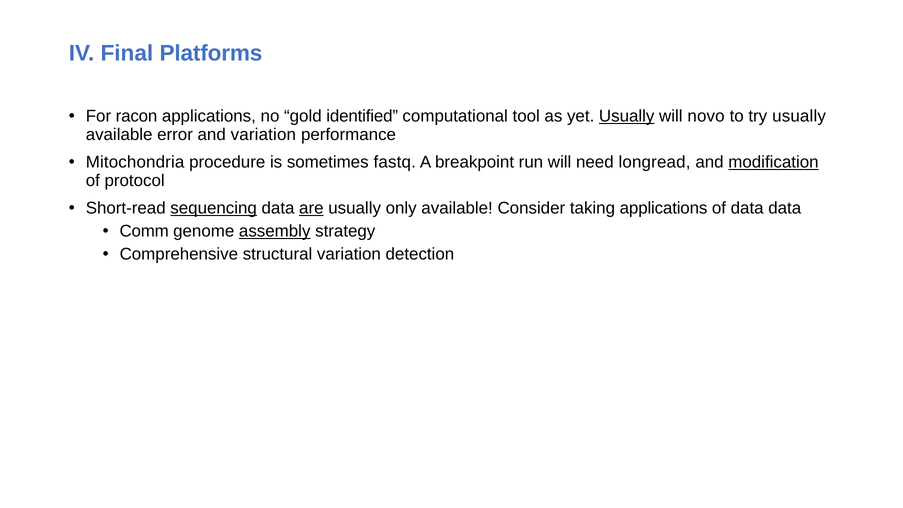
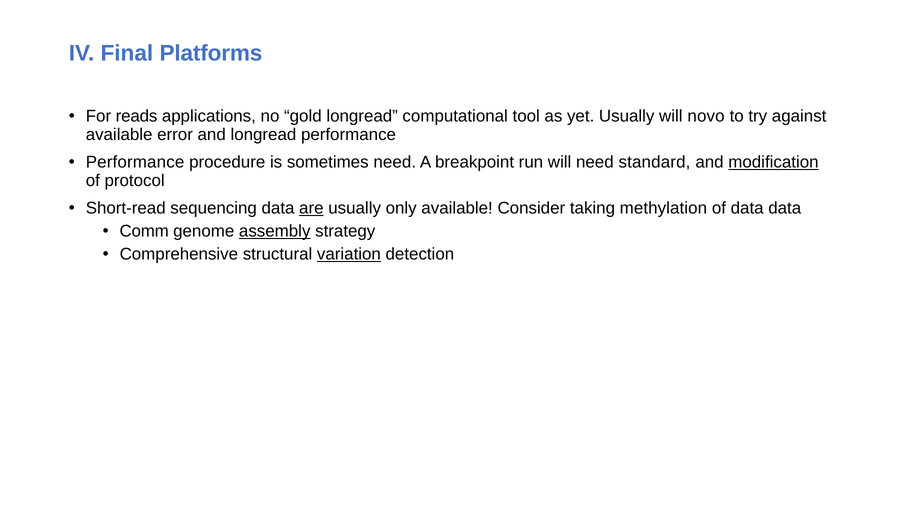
racon: racon -> reads (137, 116)
gold identified: identified -> longread (362, 116)
Usually underline: present -> none (627, 116)
try usually: usually -> against (799, 116)
and variation: variation -> longread (263, 134)
Mitochondria: Mitochondria -> Performance (135, 162)
sometimes fastq: fastq -> need (395, 162)
longread: longread -> standard (654, 162)
sequencing underline: present -> none (214, 208)
taking applications: applications -> methylation (663, 208)
variation underline: none -> present (349, 254)
